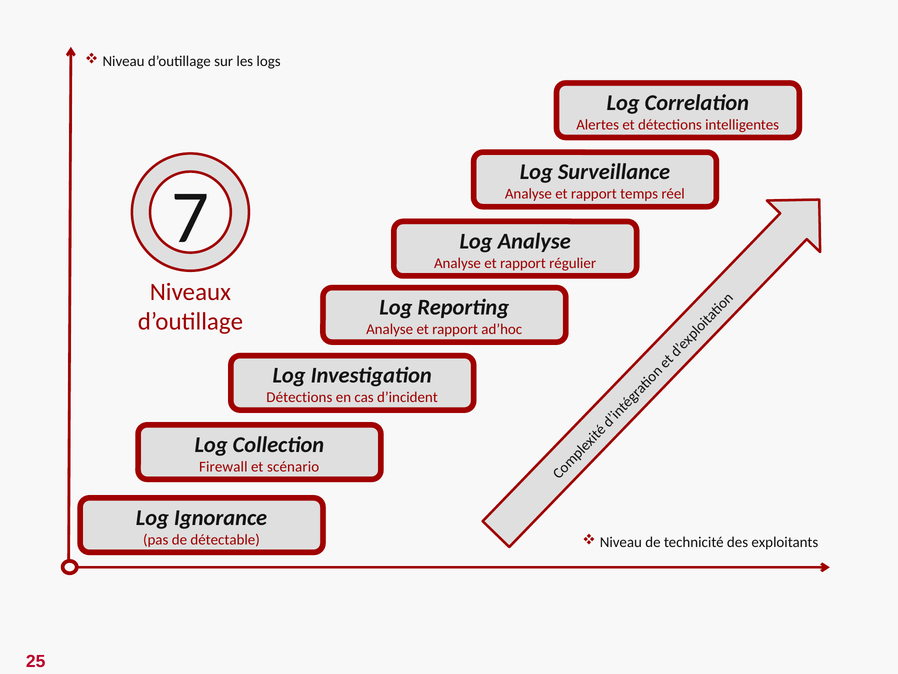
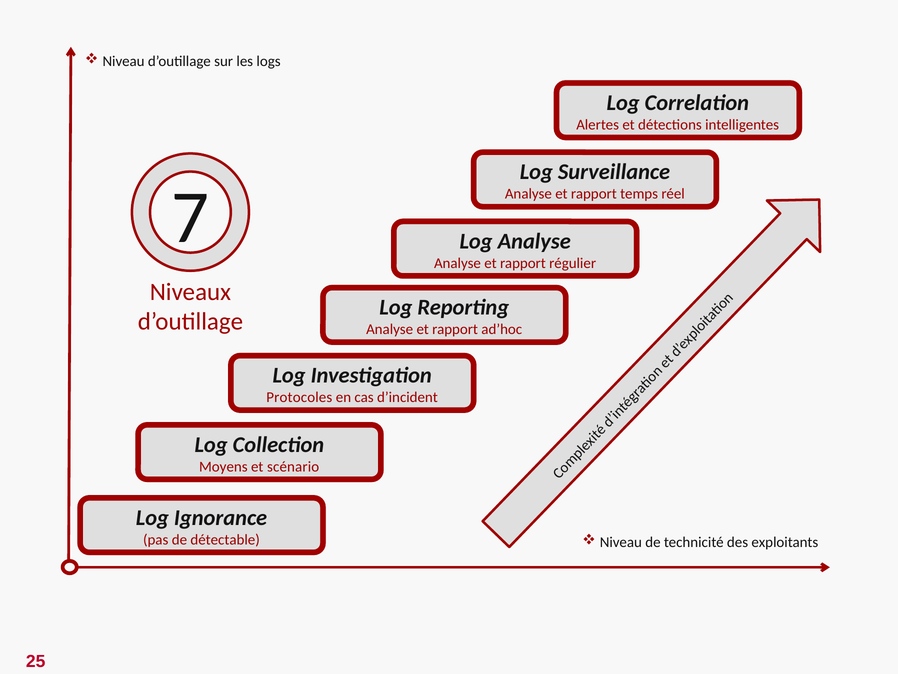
Détections: Détections -> Protocoles (299, 397)
Firewall: Firewall -> Moyens (223, 466)
